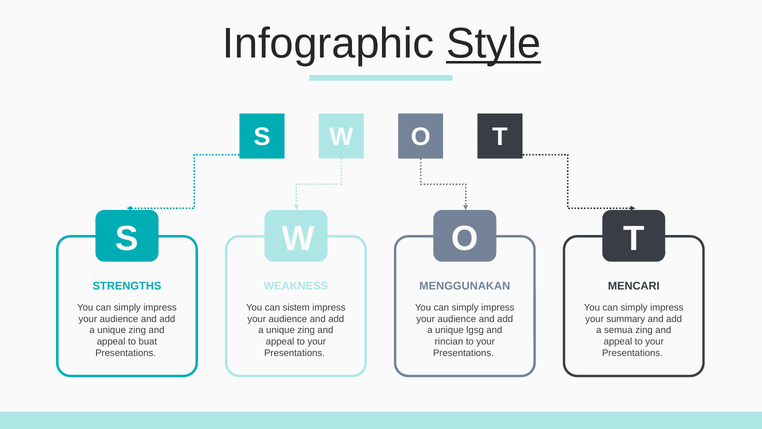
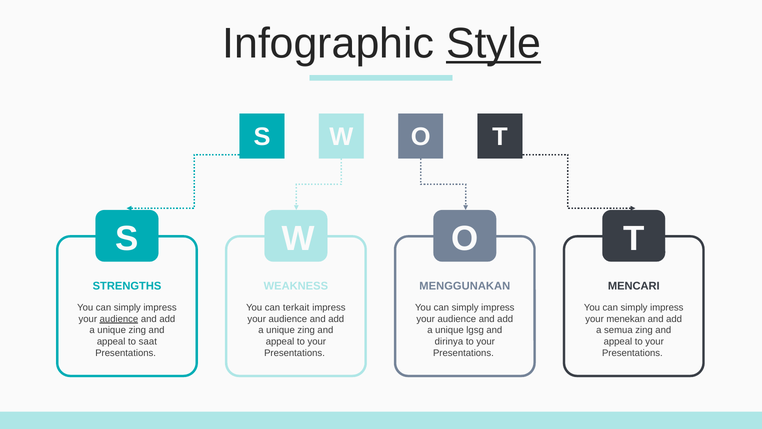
sistem: sistem -> terkait (296, 307)
audience underline: none -> present (119, 319)
summary: summary -> menekan (626, 319)
buat: buat -> saat (148, 341)
rincian: rincian -> dirinya (449, 341)
